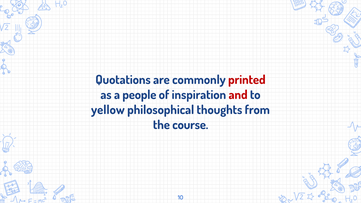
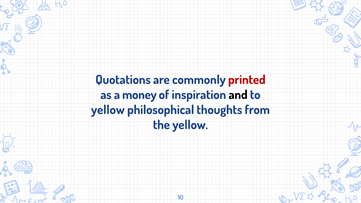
people: people -> money (139, 95)
and colour: red -> black (238, 95)
the course: course -> yellow (190, 125)
